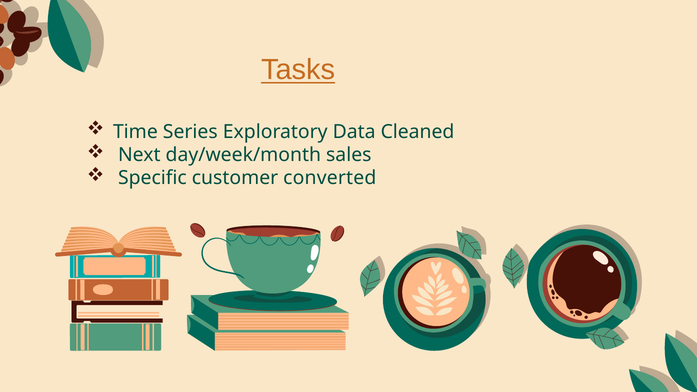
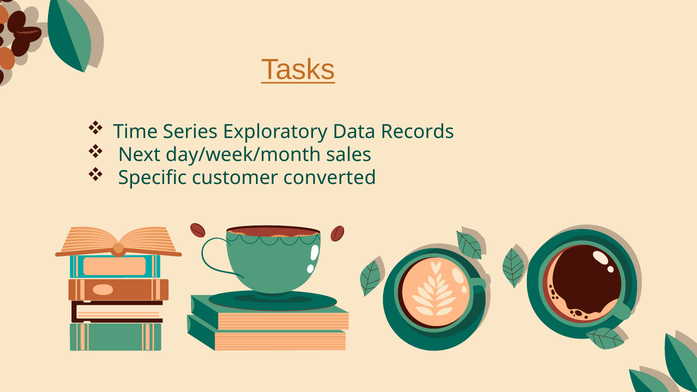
Cleaned: Cleaned -> Records (417, 132)
